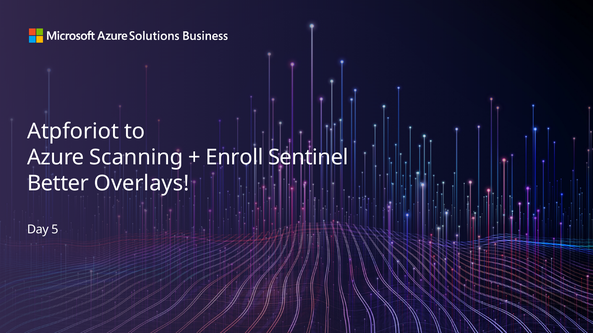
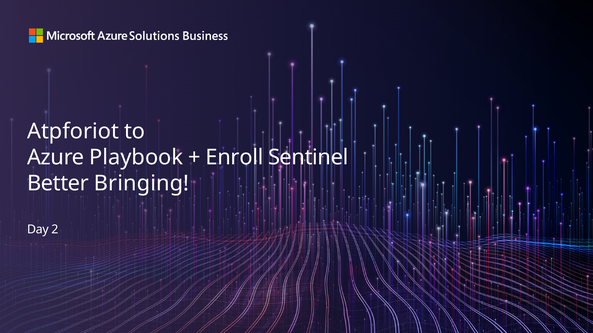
Scanning: Scanning -> Playbook (136, 158)
Overlays: Overlays -> Bringing (142, 184)
5: 5 -> 2 (55, 230)
